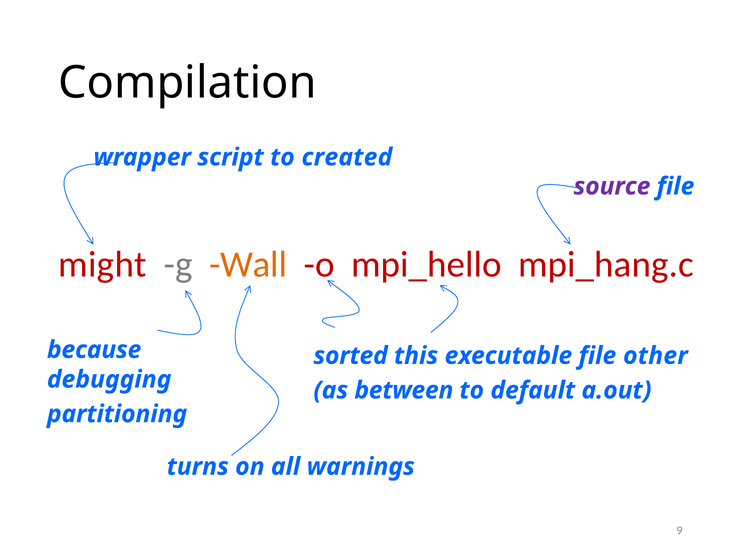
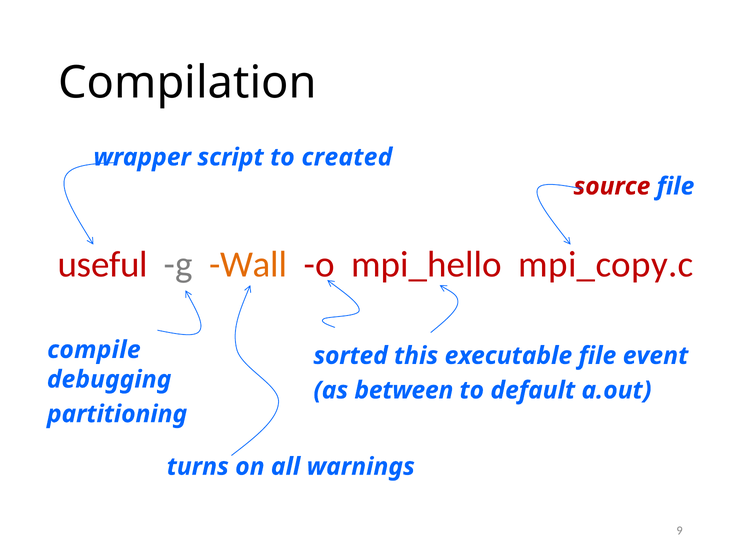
source colour: purple -> red (612, 186)
might: might -> useful (103, 265)
mpi_hang.c: mpi_hang.c -> mpi_copy.c (606, 265)
because: because -> compile (94, 350)
other: other -> event (656, 356)
